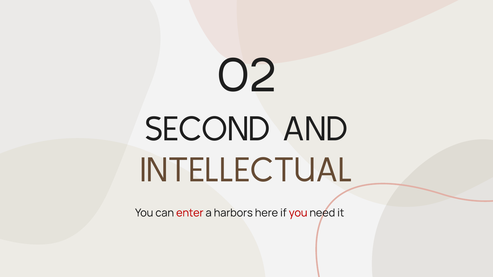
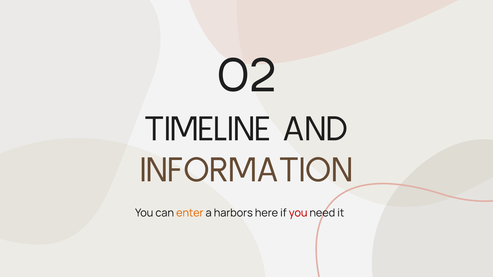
SECOND: SECOND -> TIMELINE (207, 129)
INTELLECTUAL: INTELLECTUAL -> INFORMATION (246, 170)
enter colour: red -> orange (190, 213)
